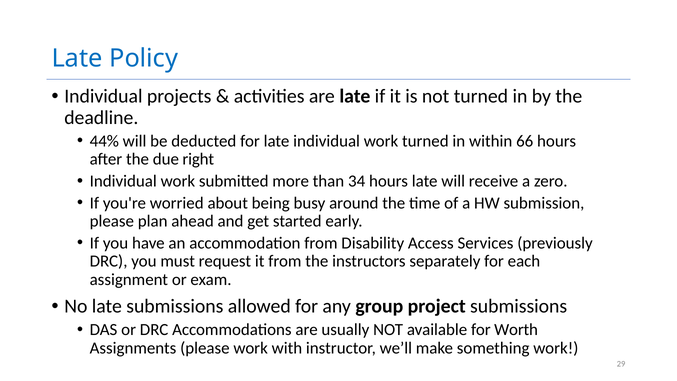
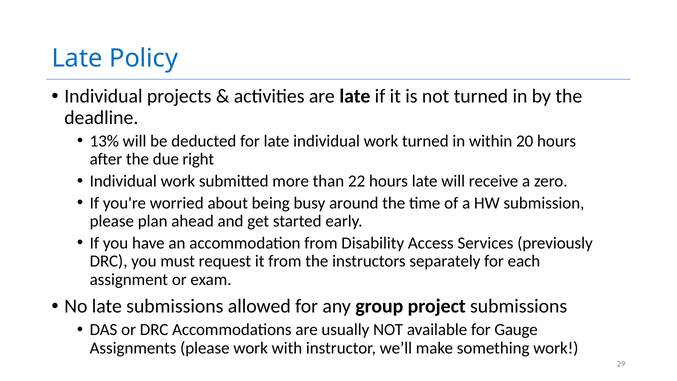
44%: 44% -> 13% (104, 141)
66: 66 -> 20 (525, 141)
34: 34 -> 22 (357, 181)
Worth: Worth -> Gauge (516, 330)
